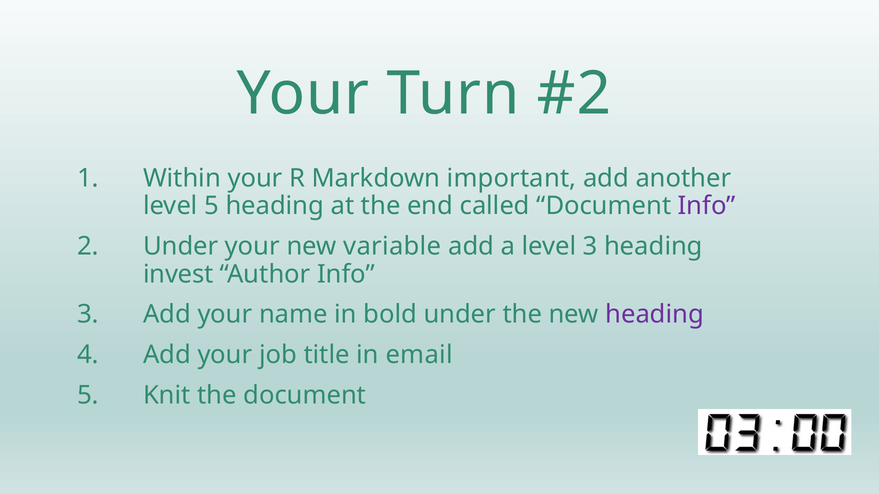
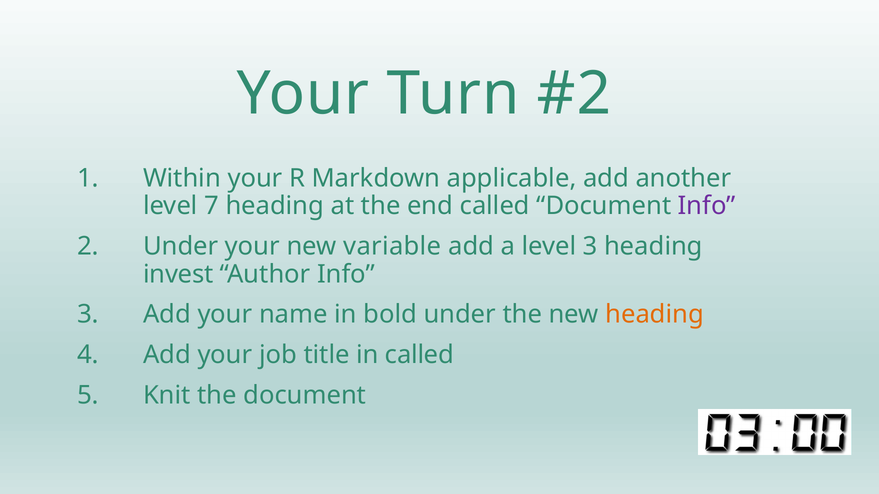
important: important -> applicable (512, 178)
level 5: 5 -> 7 (212, 206)
heading colour: purple -> orange (655, 315)
in email: email -> called (419, 355)
